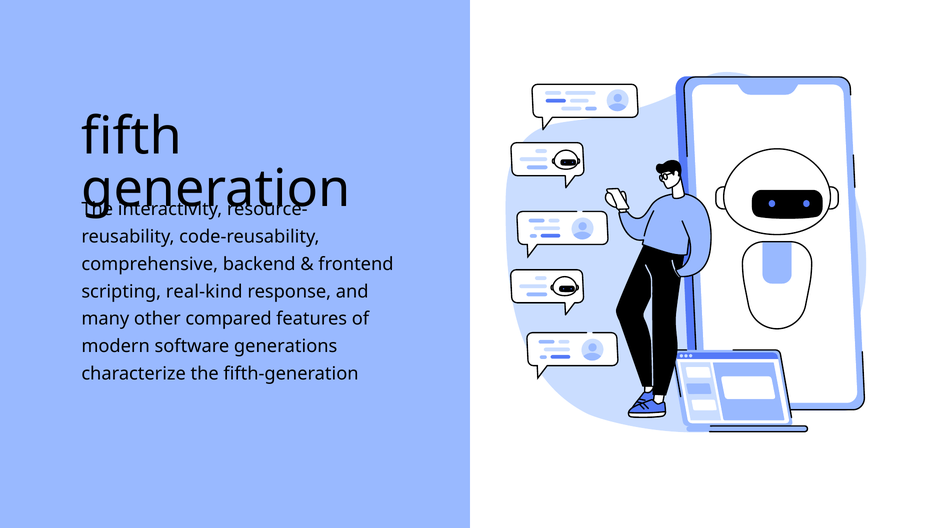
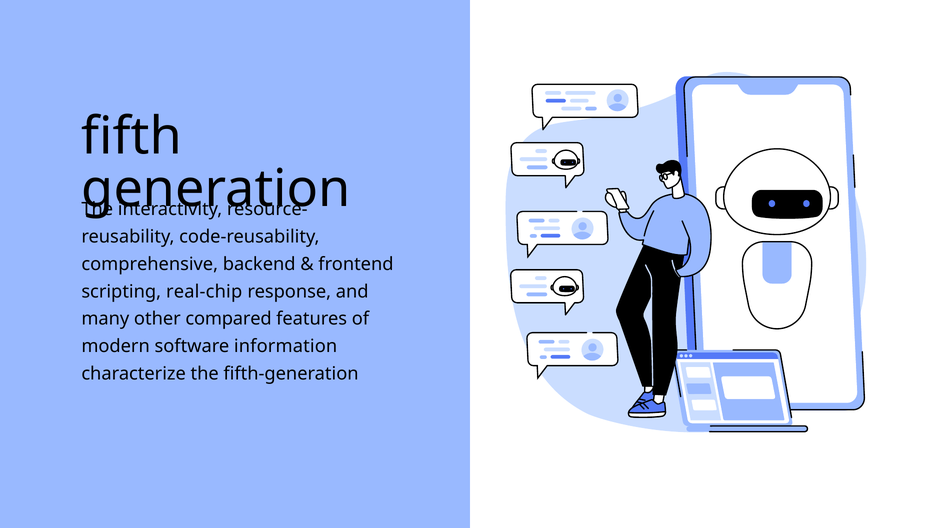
real-kind: real-kind -> real-chip (204, 292)
generations: generations -> information (286, 347)
